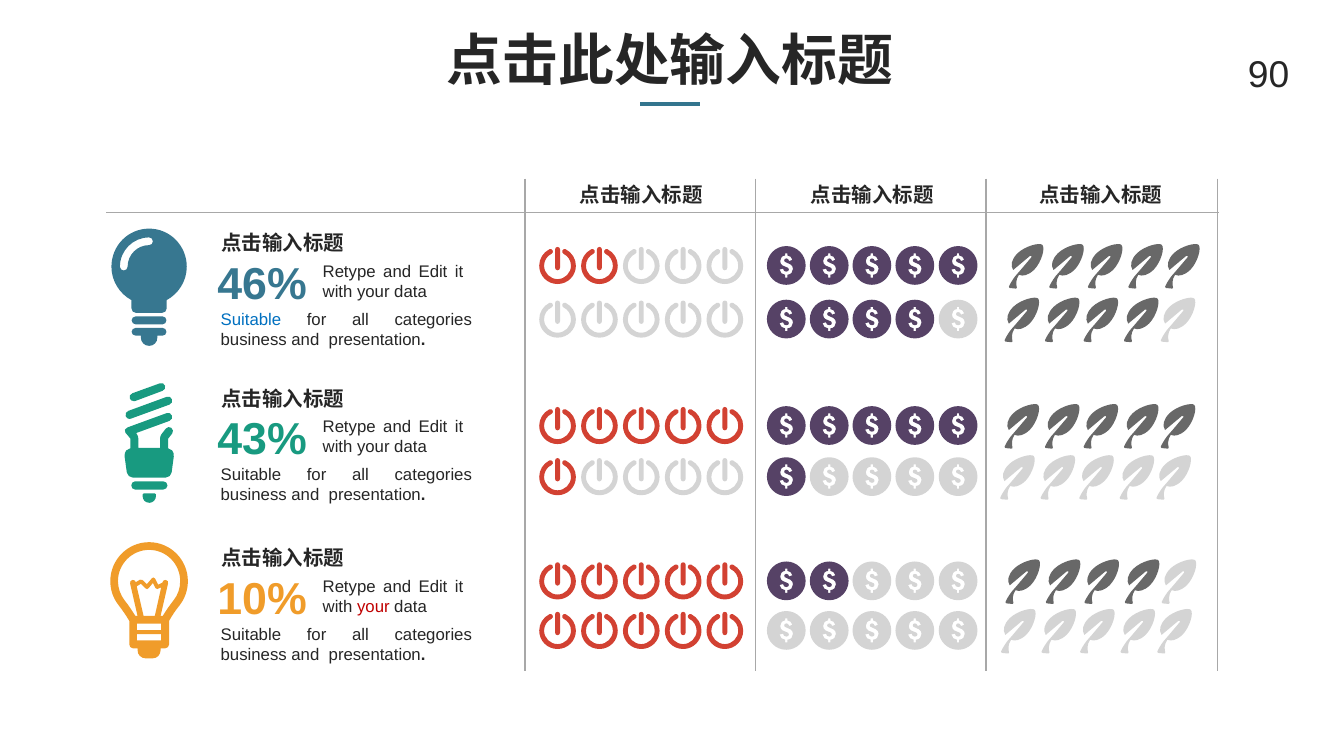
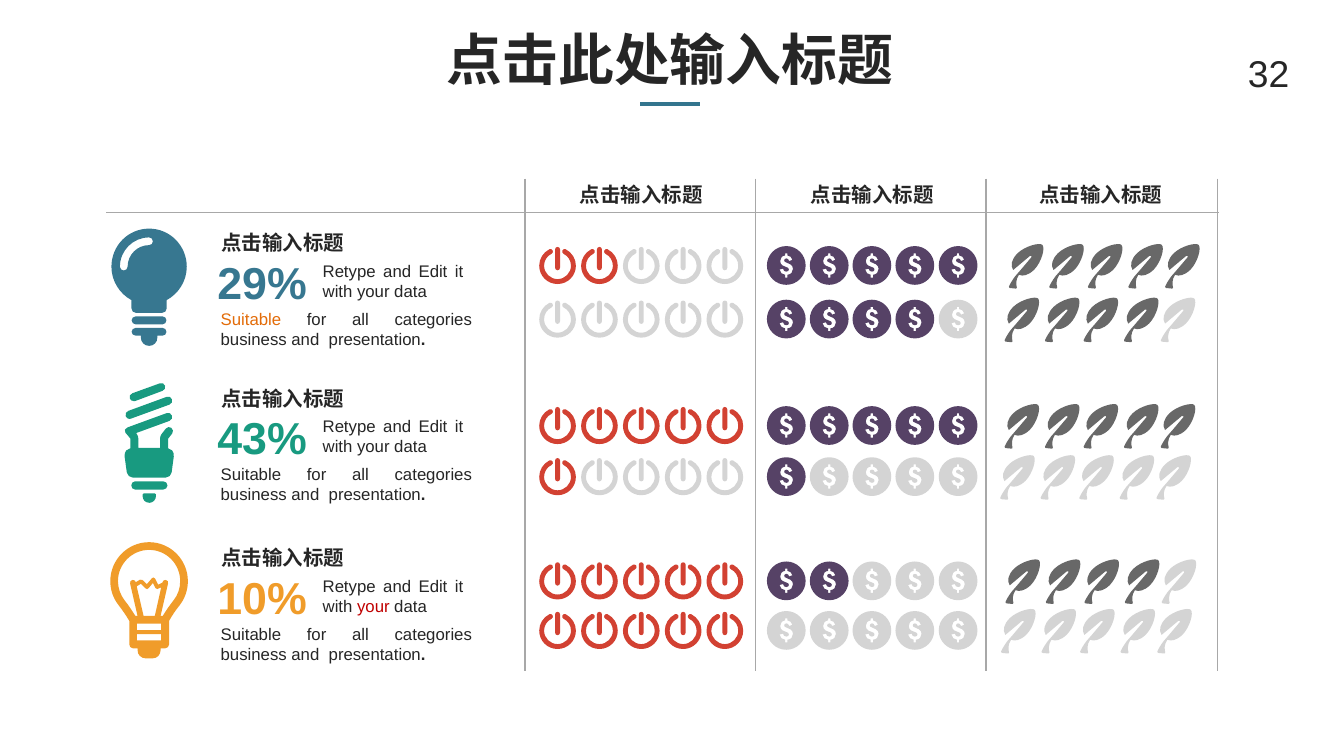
90: 90 -> 32 (1269, 75)
46%: 46% -> 29% (262, 284)
Suitable colour: blue -> orange (251, 320)
